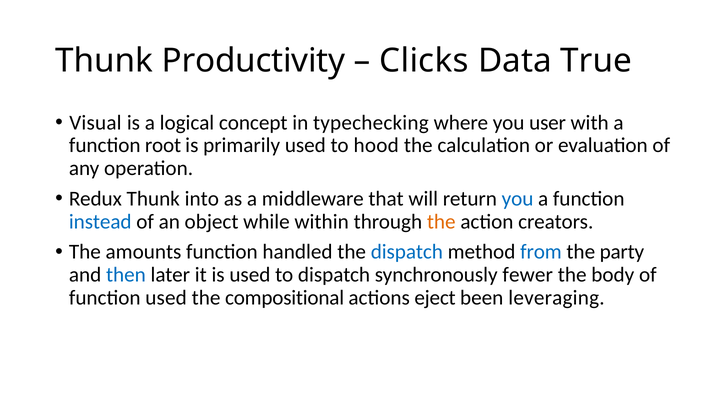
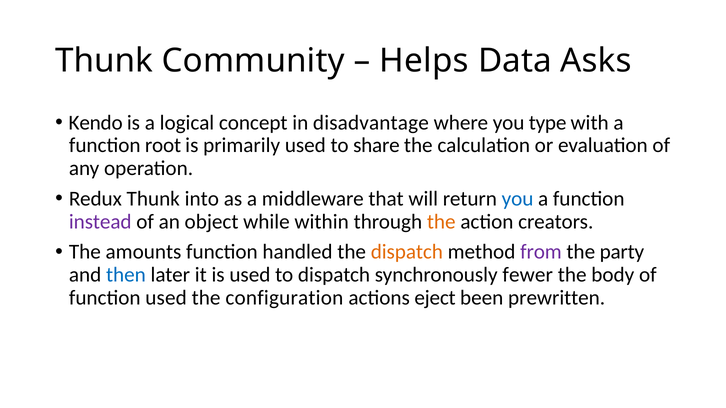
Productivity: Productivity -> Community (253, 61)
Clicks: Clicks -> Helps (424, 61)
True: True -> Asks (596, 61)
Visual: Visual -> Kendo (96, 123)
typechecking: typechecking -> disadvantage (371, 123)
user: user -> type (548, 123)
hood: hood -> share (376, 146)
instead colour: blue -> purple (100, 222)
dispatch colour: blue -> orange (407, 252)
from colour: blue -> purple (541, 252)
compositional: compositional -> configuration (284, 298)
leveraging: leveraging -> prewritten (557, 298)
